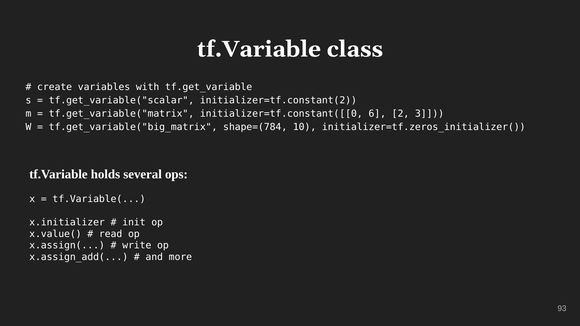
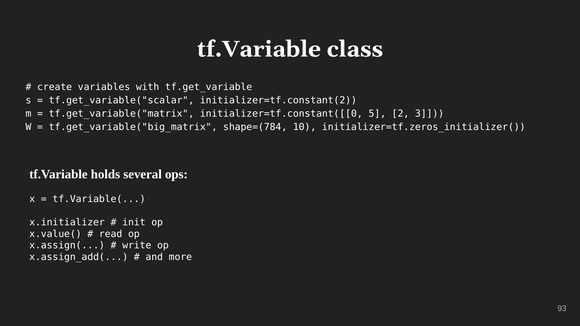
6: 6 -> 5 (377, 114)
